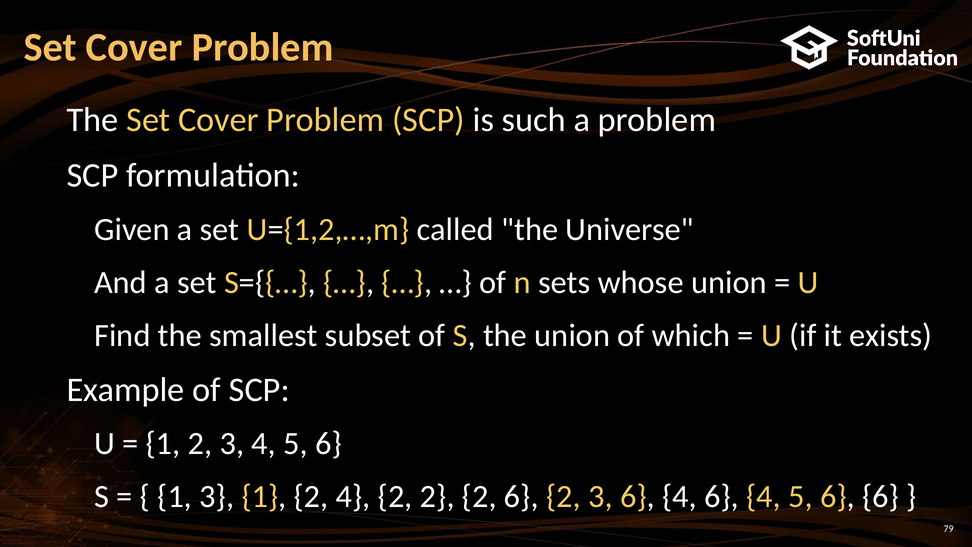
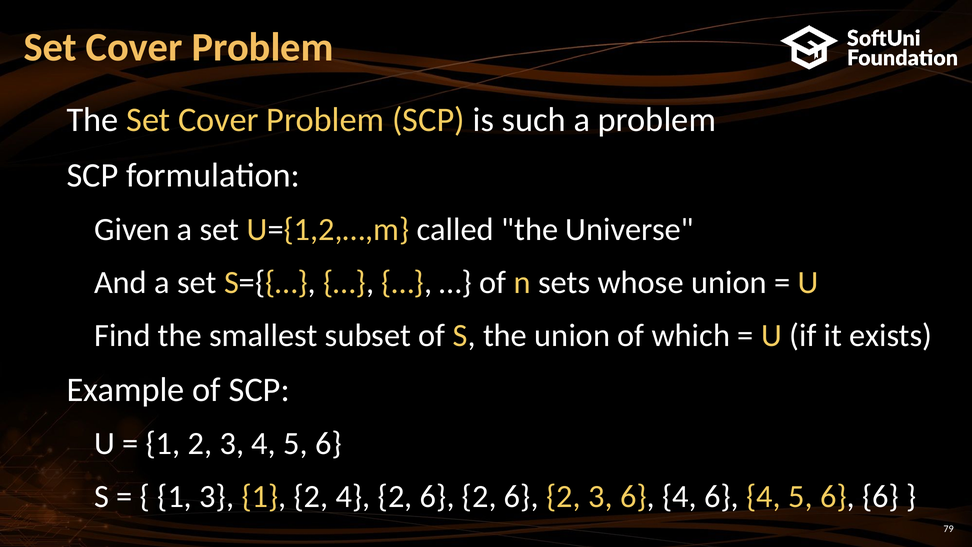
4 2 2: 2 -> 6 (437, 497)
